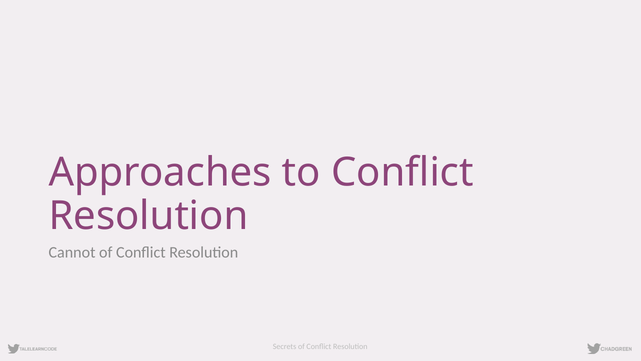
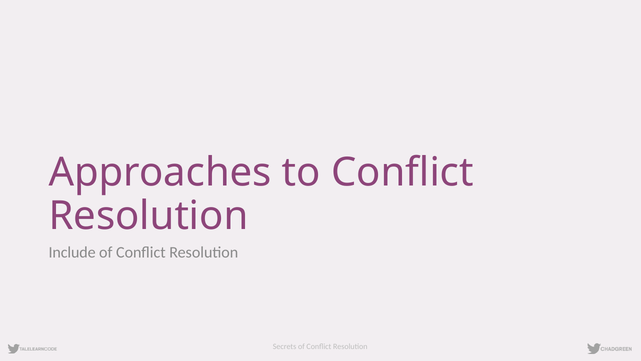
Cannot: Cannot -> Include (72, 252)
